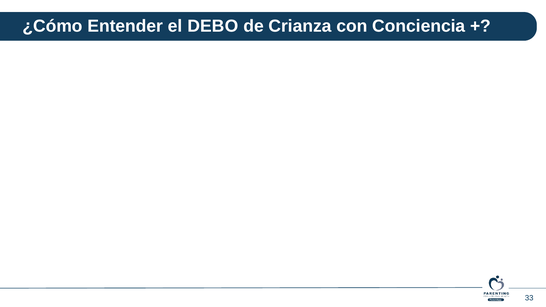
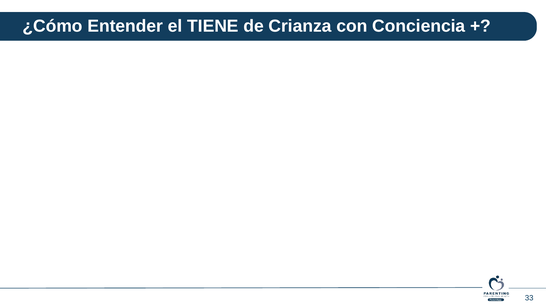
DEBO: DEBO -> TIENE (213, 26)
